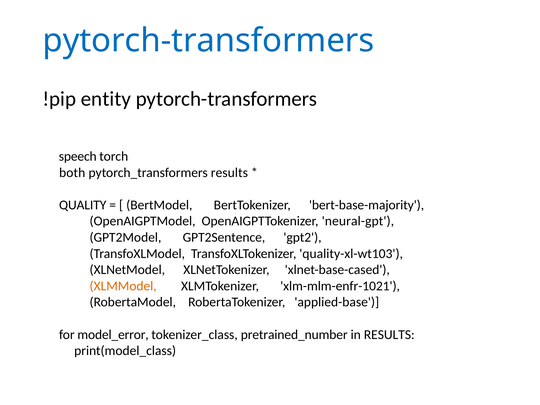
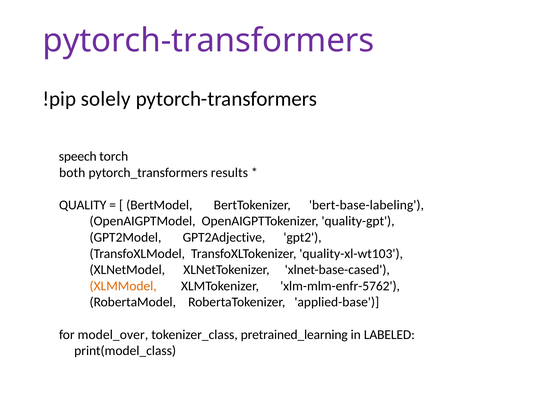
pytorch-transformers colour: blue -> purple (208, 41)
entity: entity -> solely (106, 99)
bert-base-majority: bert-base-majority -> bert-base-labeling (366, 205)
neural-gpt: neural-gpt -> quality-gpt (358, 221)
GPT2Sentence: GPT2Sentence -> GPT2Adjective (224, 237)
xlm-mlm-enfr-1021: xlm-mlm-enfr-1021 -> xlm-mlm-enfr-5762 (340, 286)
model_error: model_error -> model_over (113, 335)
pretrained_number: pretrained_number -> pretrained_learning (294, 335)
in RESULTS: RESULTS -> LABELED (389, 335)
